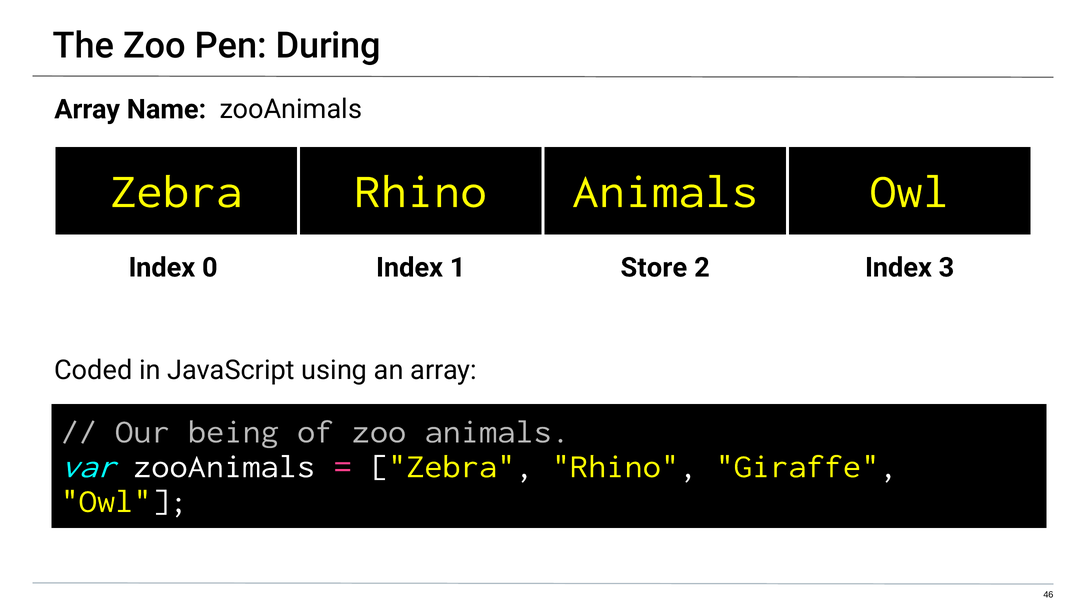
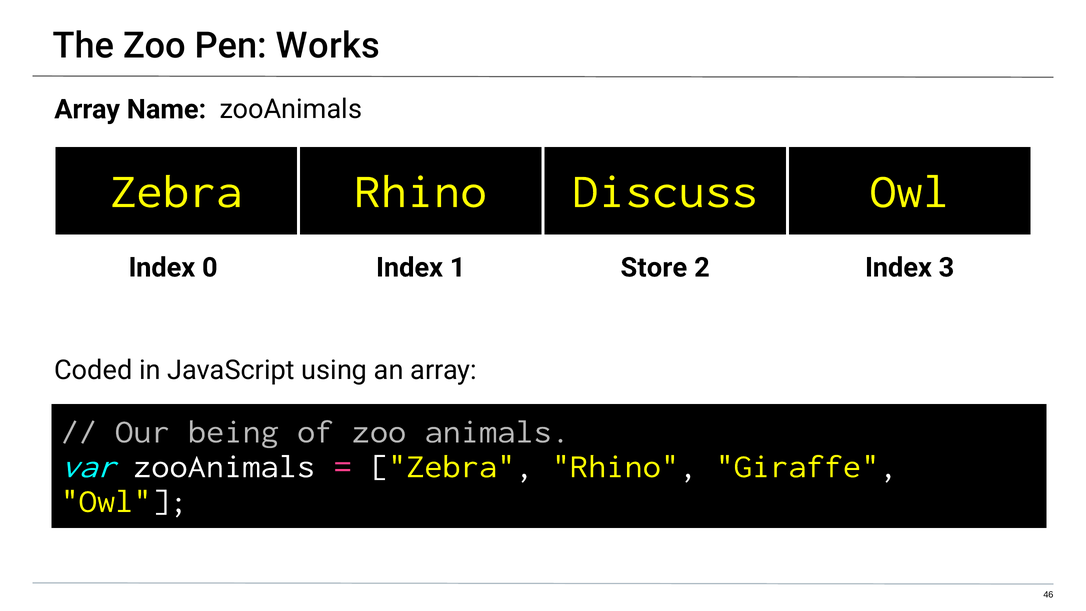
During: During -> Works (328, 46)
Rhino Animals: Animals -> Discuss (665, 191)
